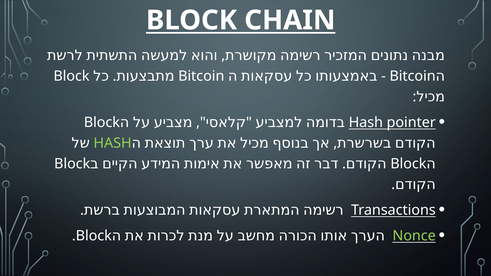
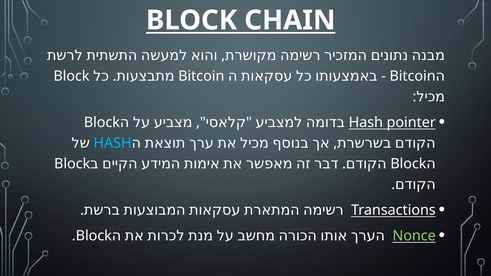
HASH colour: light green -> light blue (113, 143)
